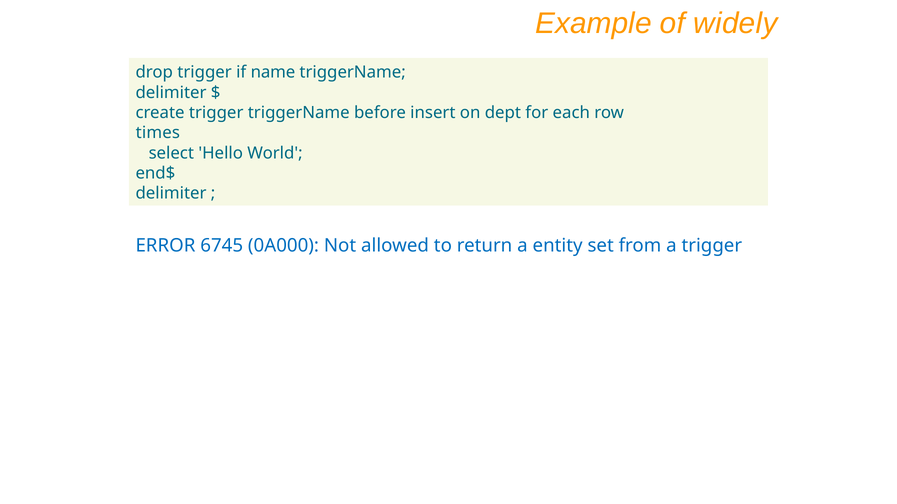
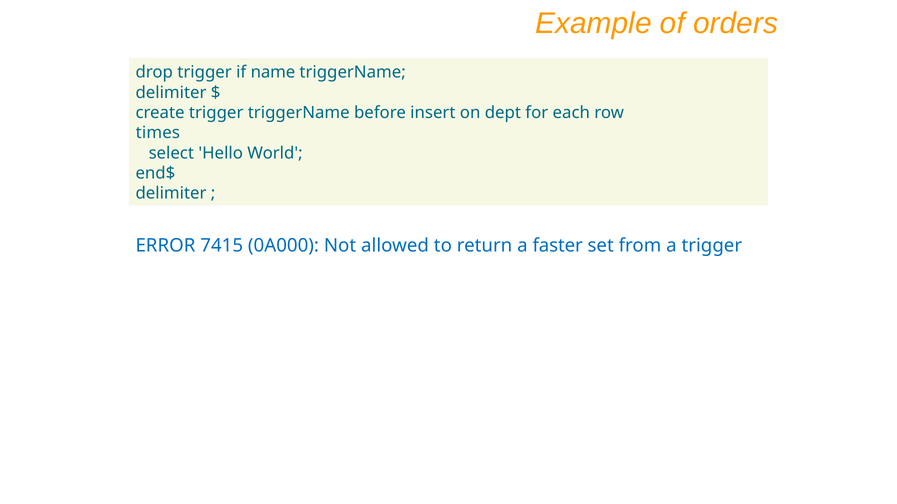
widely: widely -> orders (736, 23)
6745: 6745 -> 7415 (222, 246)
entity: entity -> faster (558, 246)
